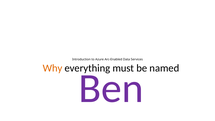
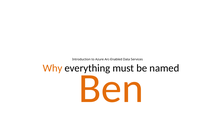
Ben colour: purple -> orange (111, 88)
